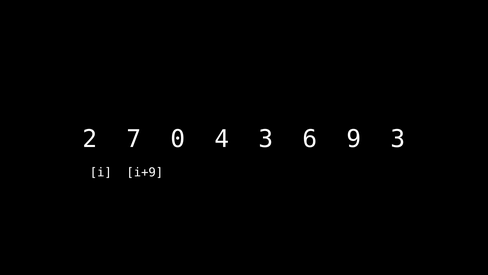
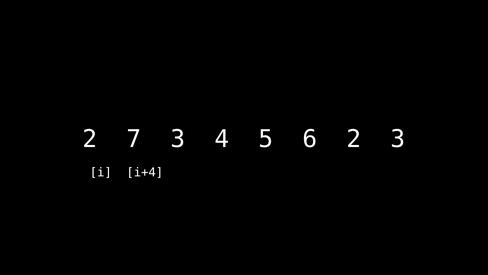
7 0: 0 -> 3 (178, 139)
4 3: 3 -> 5 (266, 139)
6 9: 9 -> 2 (354, 139)
i+9: i+9 -> i+4 (145, 172)
